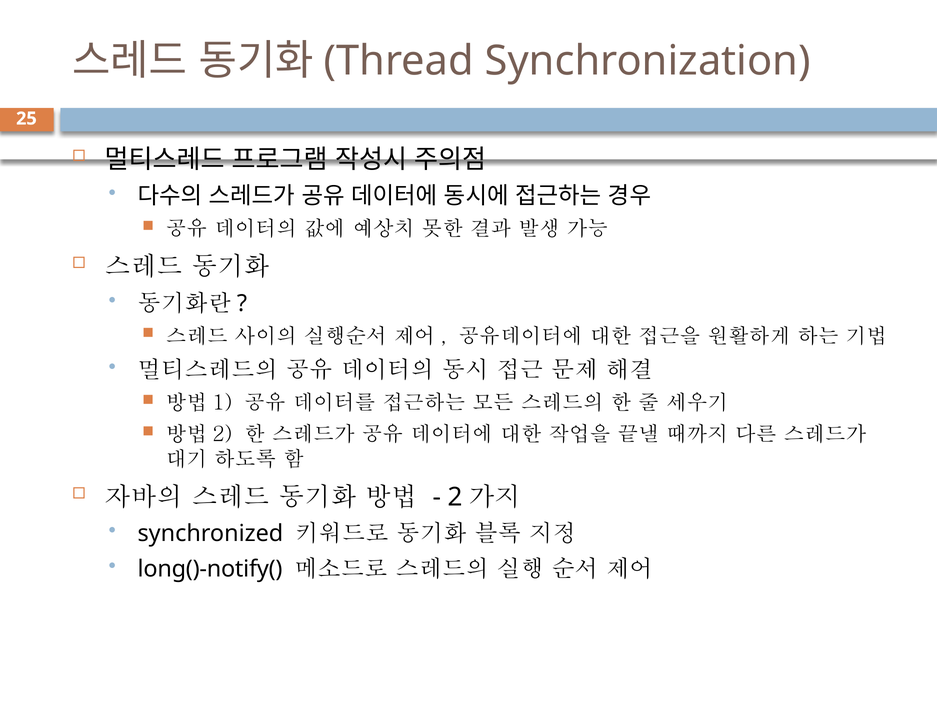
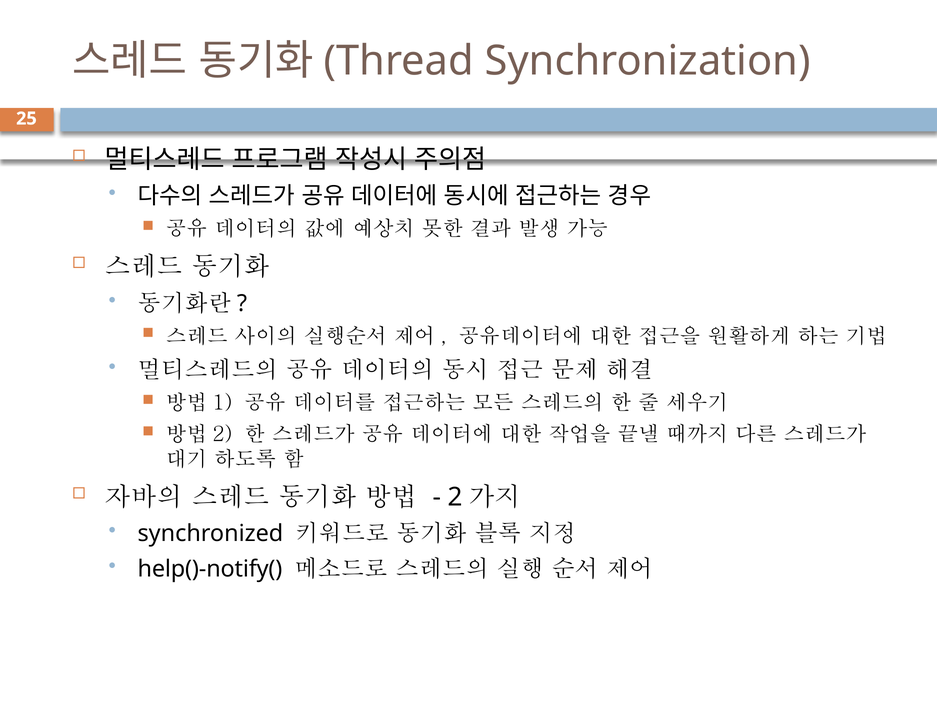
long()-notify(: long()-notify( -> help()-notify( (210, 569)
